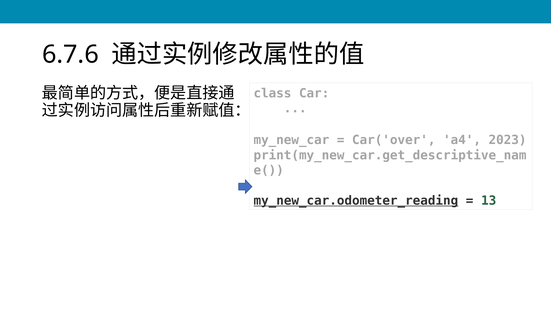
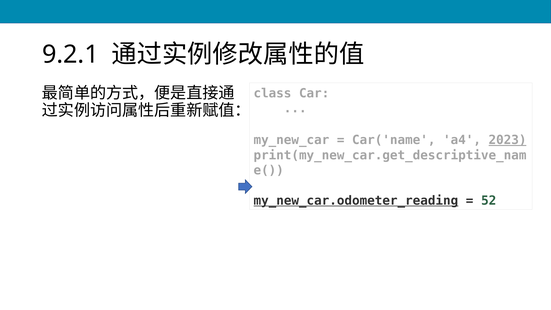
6.7.6: 6.7.6 -> 9.2.1 (70, 55)
Car('over: Car('over -> Car('name (394, 140)
2023 underline: none -> present (508, 140)
13: 13 -> 52 (489, 201)
